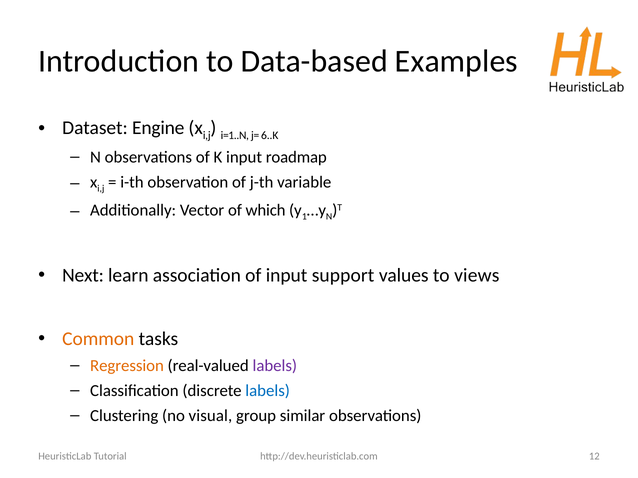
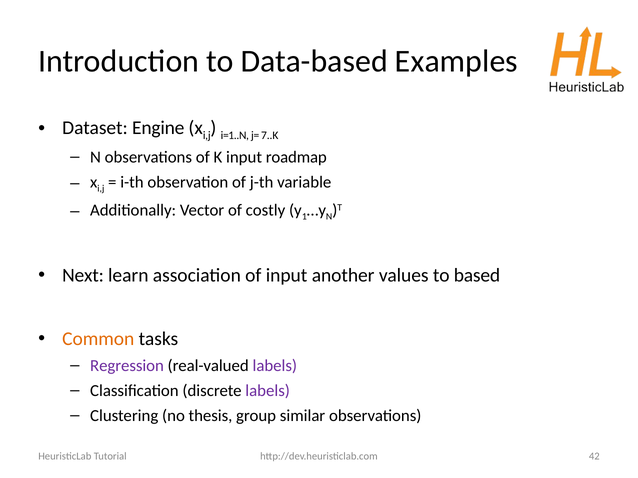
6..K: 6..K -> 7..K (270, 135)
which: which -> costly (266, 210)
support: support -> another (343, 276)
views: views -> based (477, 276)
Regression colour: orange -> purple (127, 366)
labels colour: blue -> purple (268, 391)
visual: visual -> thesis (210, 416)
12: 12 -> 42 (594, 457)
